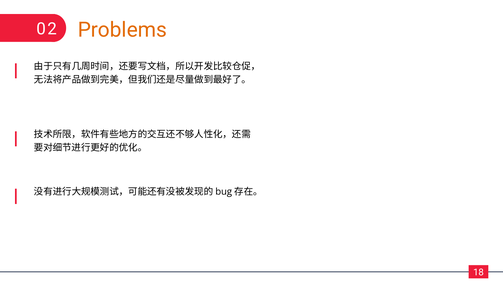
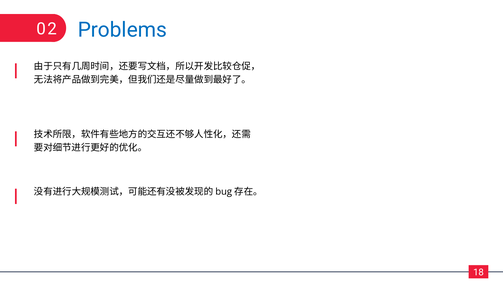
Problems colour: orange -> blue (122, 30)
